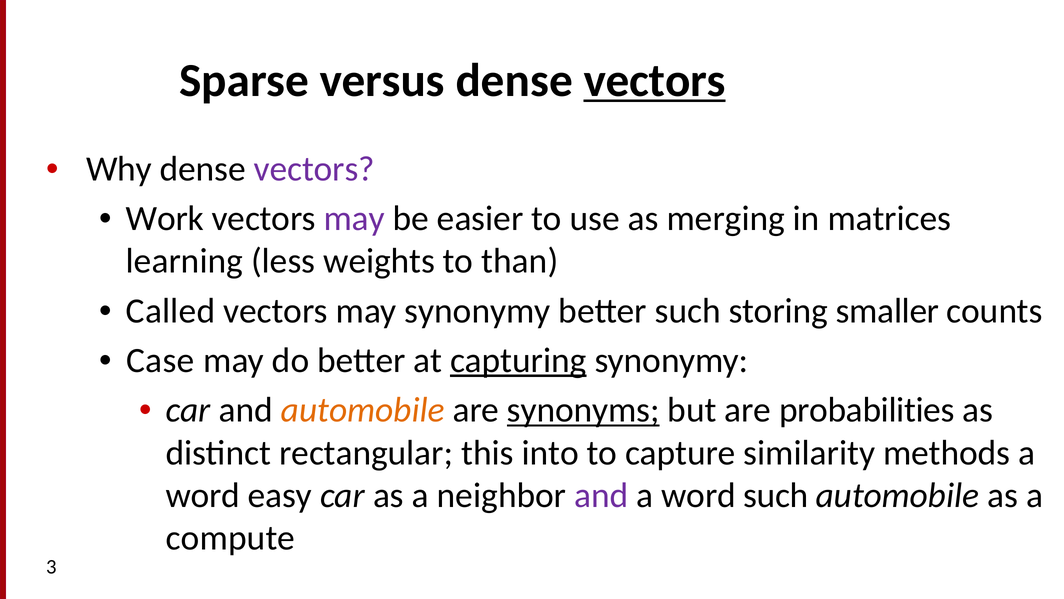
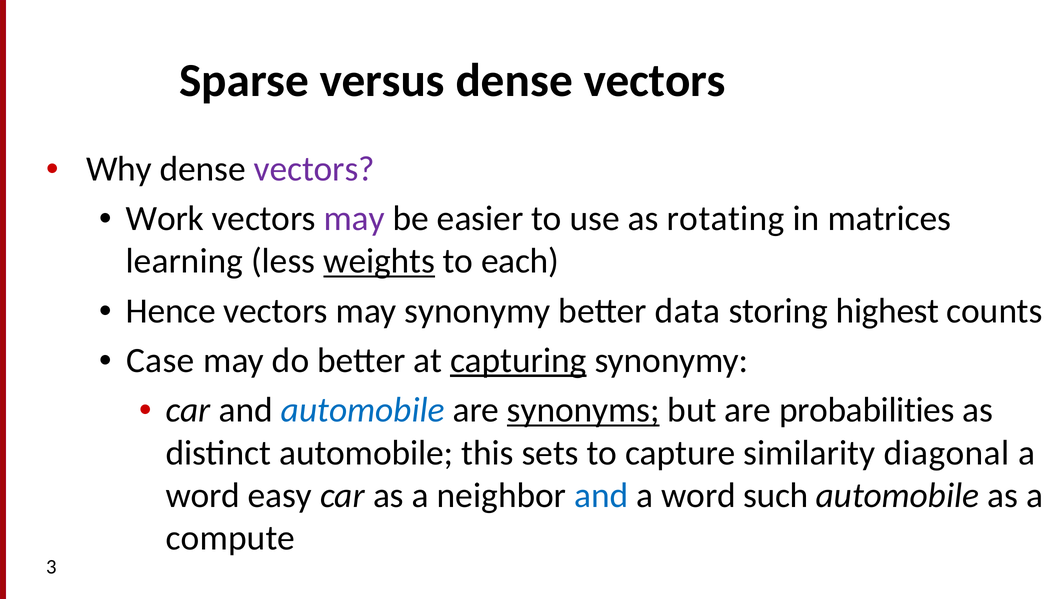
vectors underline: present -> none (655, 80)
merging: merging -> rotating (726, 218)
weights underline: none -> present (379, 261)
than: than -> each (520, 261)
Called: Called -> Hence (171, 311)
better such: such -> data (688, 311)
smaller: smaller -> highest (888, 311)
automobile colour: orange -> blue (363, 410)
distinct rectangular: rectangular -> automobile (366, 452)
into: into -> sets (550, 452)
methods: methods -> diagonal (946, 452)
and colour: purple -> blue (601, 495)
